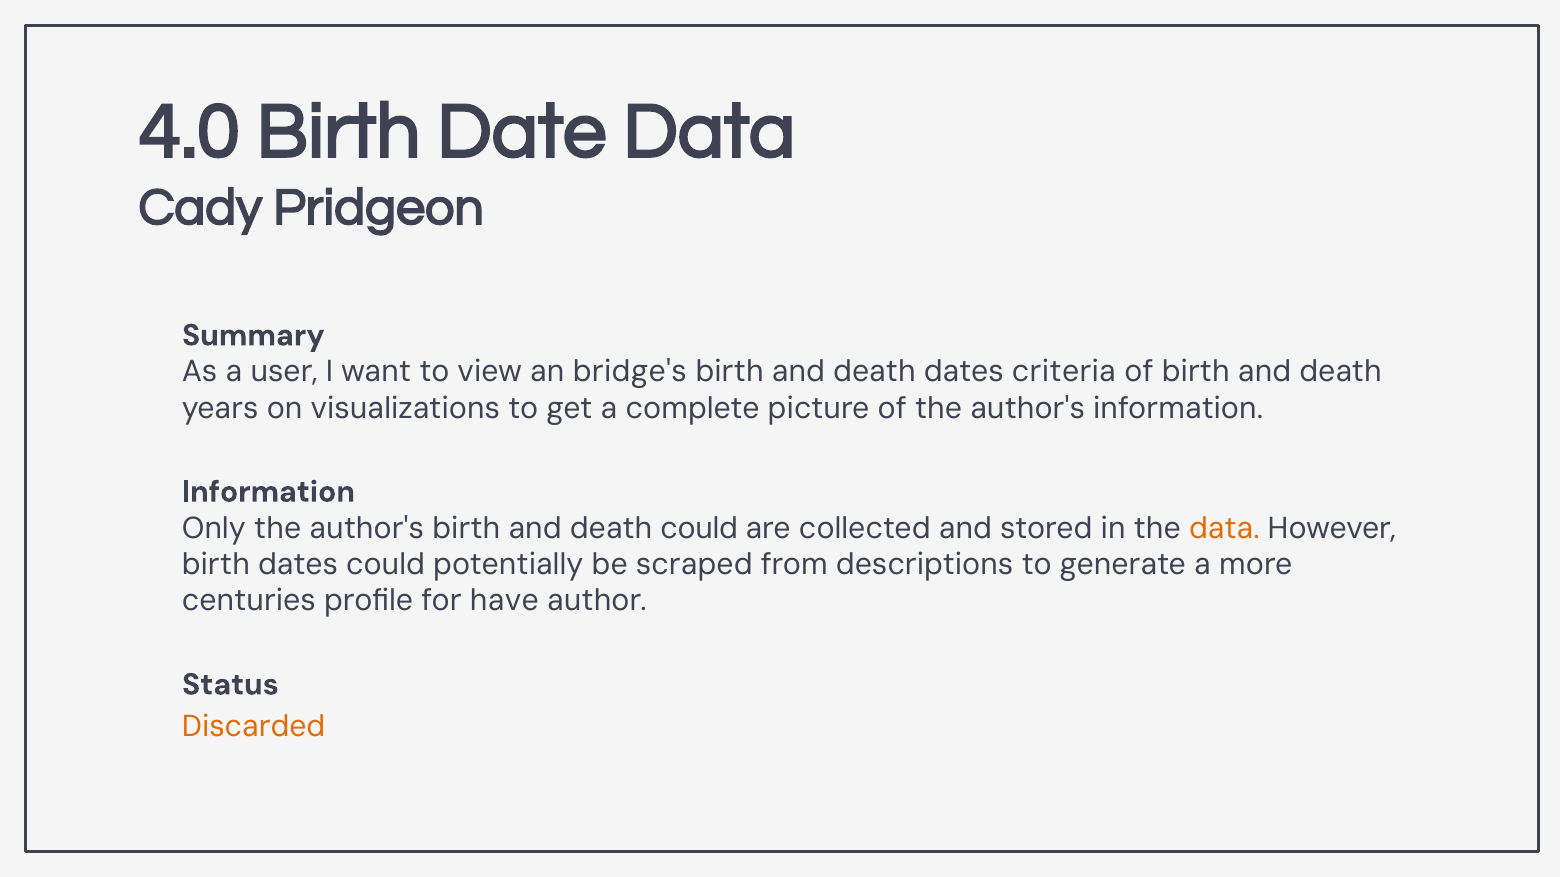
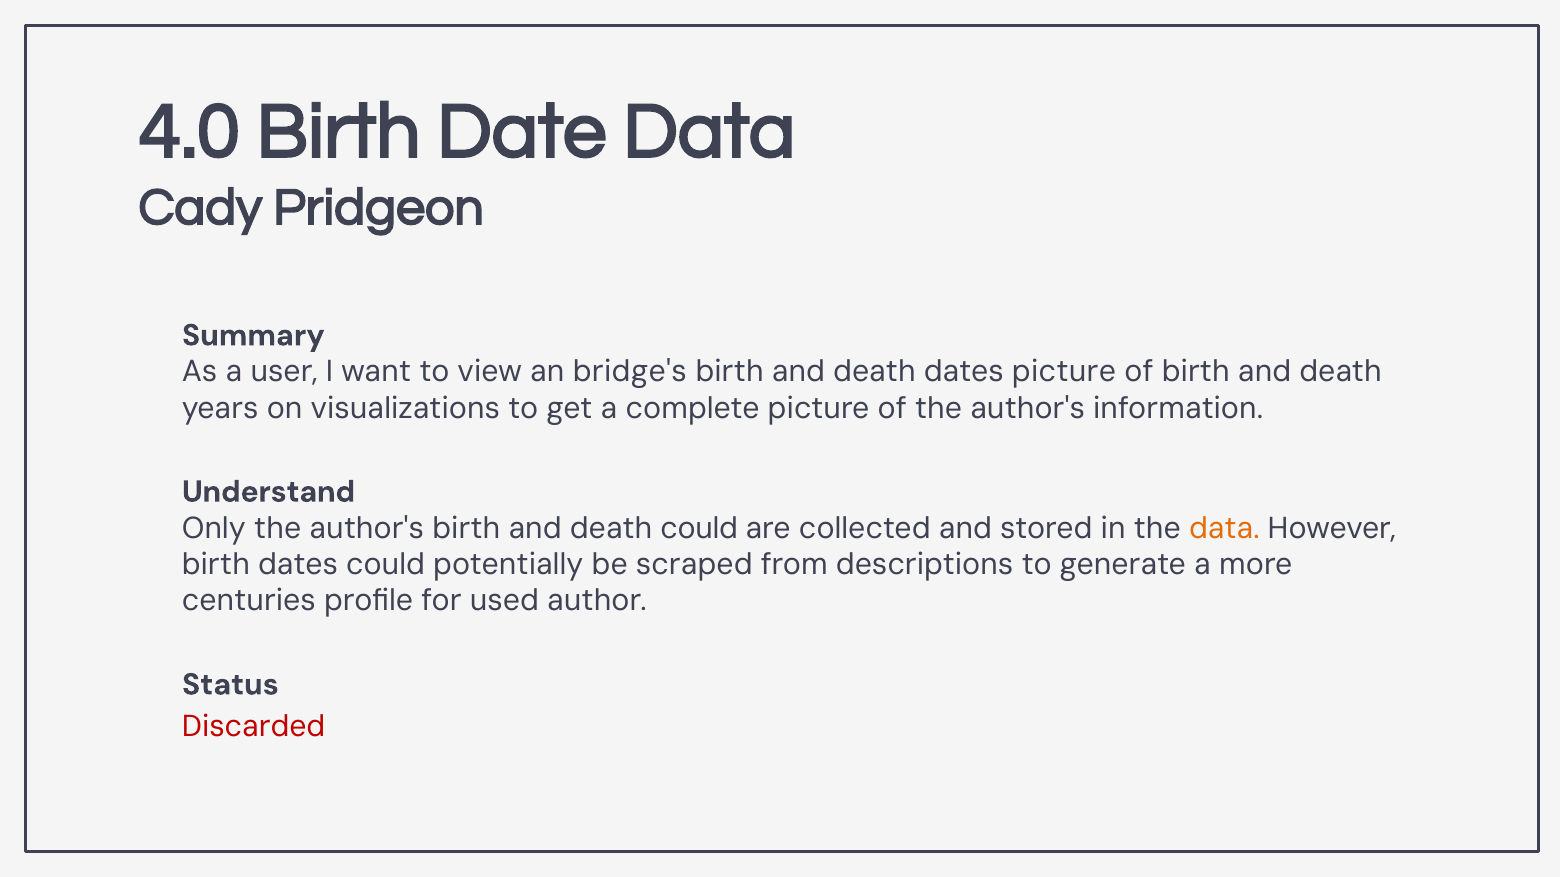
dates criteria: criteria -> picture (1064, 372)
Information: Information -> Understand (269, 492)
have: have -> used (504, 601)
Discarded colour: orange -> red (254, 727)
